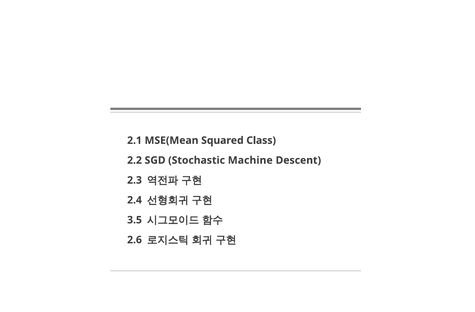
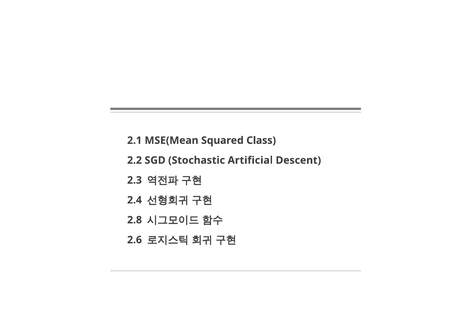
Machine: Machine -> Artificial (250, 160)
3.5: 3.5 -> 2.8 (135, 220)
